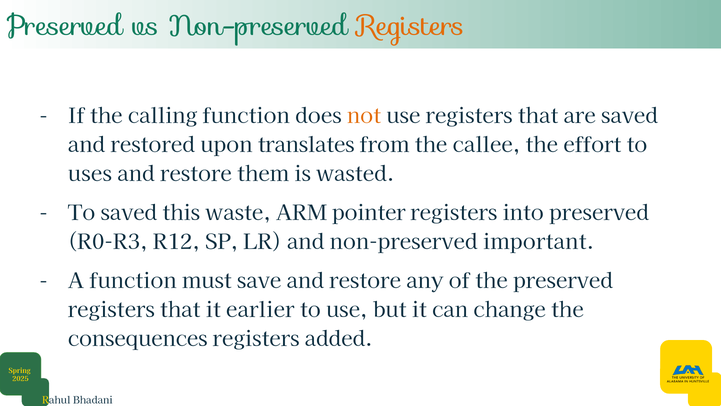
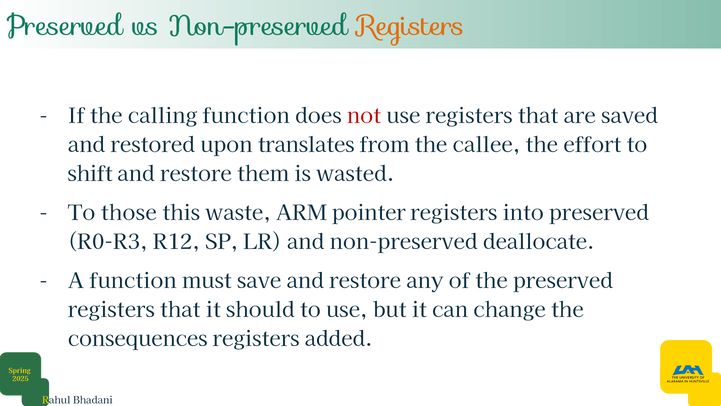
not colour: orange -> red (364, 116)
uses: uses -> shift (90, 174)
To saved: saved -> those (129, 213)
important: important -> deallocate (539, 242)
earlier: earlier -> should (260, 310)
